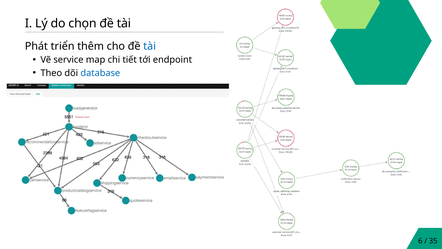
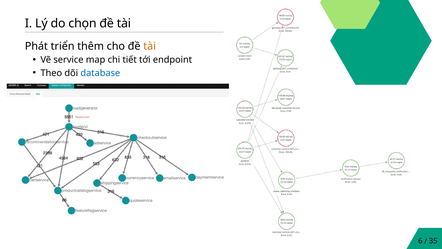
tài colour: blue -> orange (150, 46)
